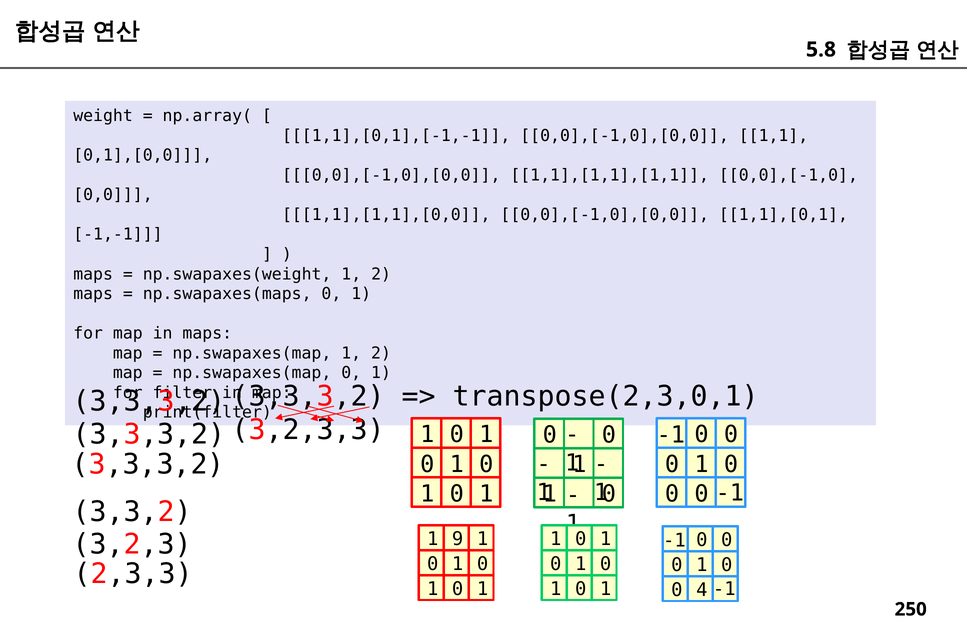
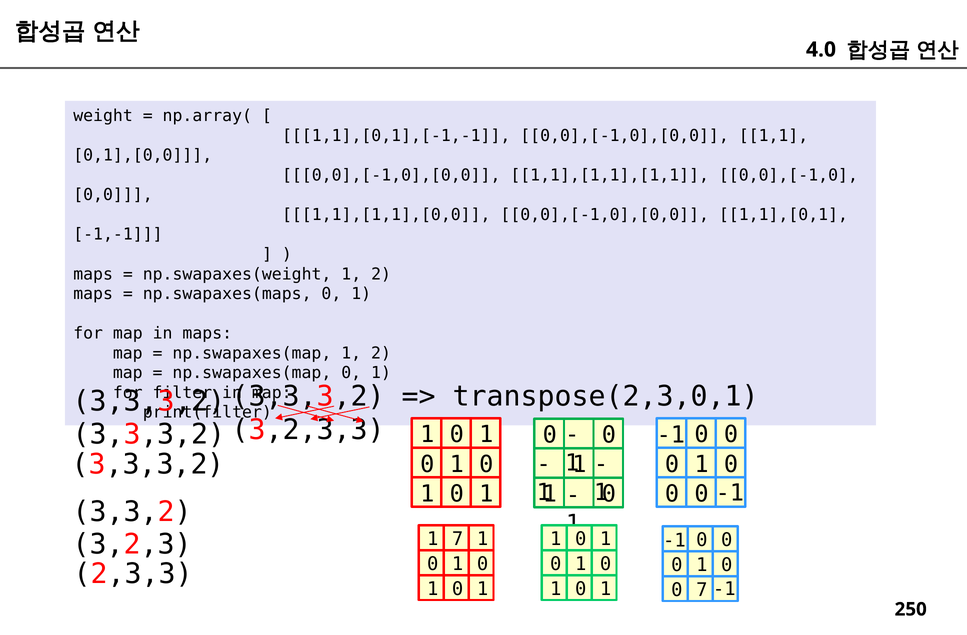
5.8: 5.8 -> 4.0 (821, 50)
1 9: 9 -> 7 (458, 539)
0 4: 4 -> 7 (702, 590)
